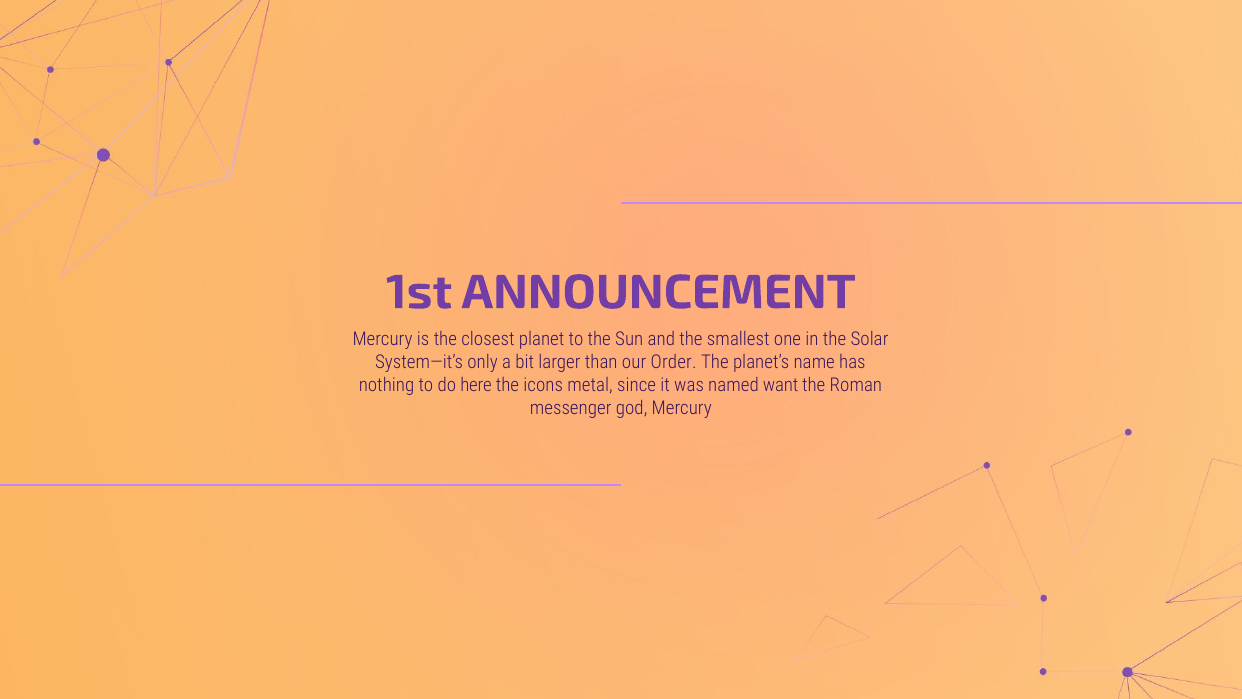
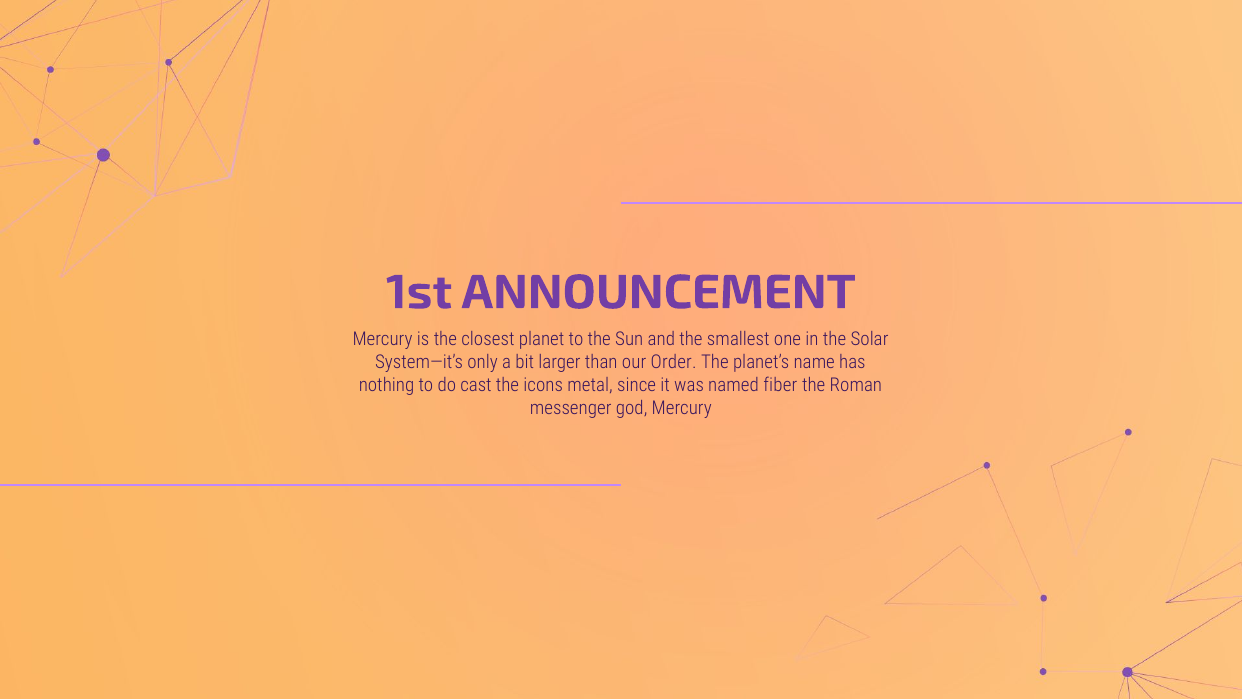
here: here -> cast (476, 385)
want: want -> fiber (780, 385)
